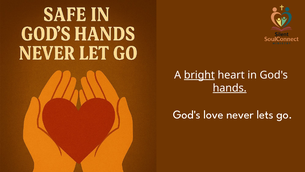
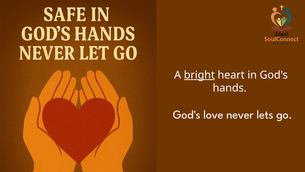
hands underline: present -> none (230, 88)
